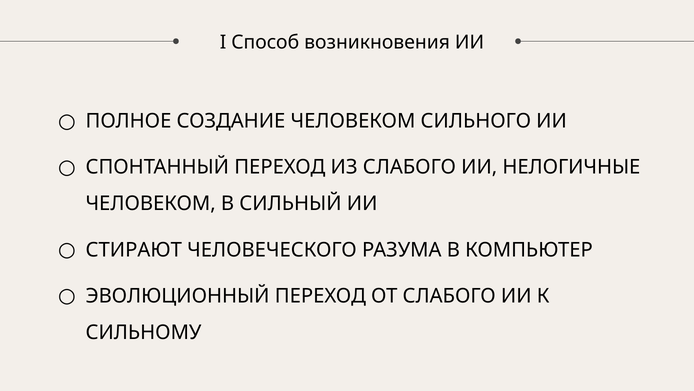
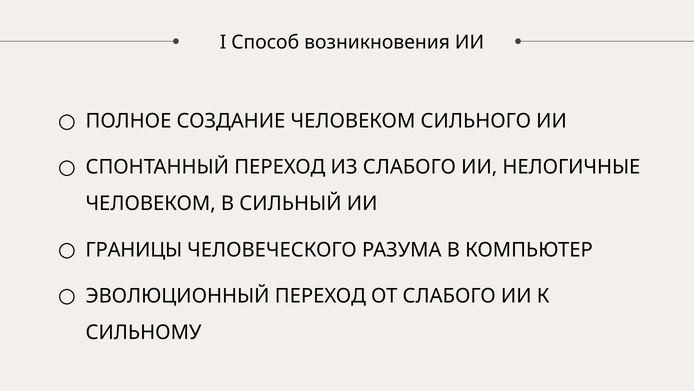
СТИРАЮТ: СТИРАЮТ -> ГРАНИЦЫ (134, 250)
